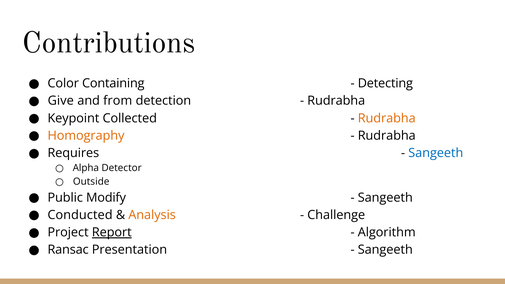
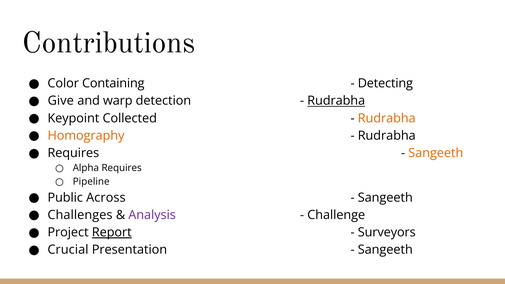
from: from -> warp (118, 101)
Rudrabha underline: none -> present (336, 101)
Sangeeth colour: blue -> orange (436, 153)
Alpha Detector: Detector -> Requires (122, 168)
Outside: Outside -> Pipeline (91, 182)
Modify: Modify -> Across (106, 198)
Conducted: Conducted -> Challenges (80, 215)
Analysis colour: orange -> purple (152, 215)
Algorithm: Algorithm -> Surveyors (387, 232)
Ransac: Ransac -> Crucial (68, 250)
